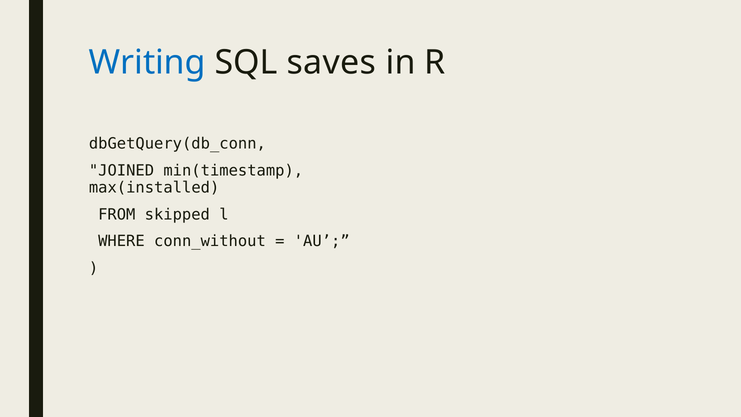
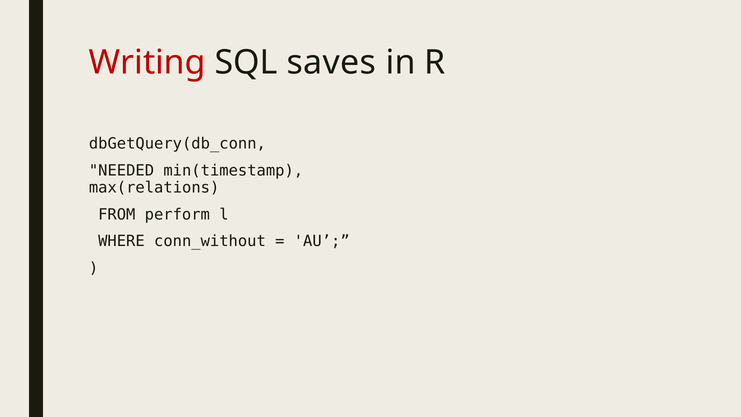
Writing colour: blue -> red (147, 62)
JOINED: JOINED -> NEEDED (122, 170)
max(installed: max(installed -> max(relations (154, 188)
skipped: skipped -> perform (177, 215)
